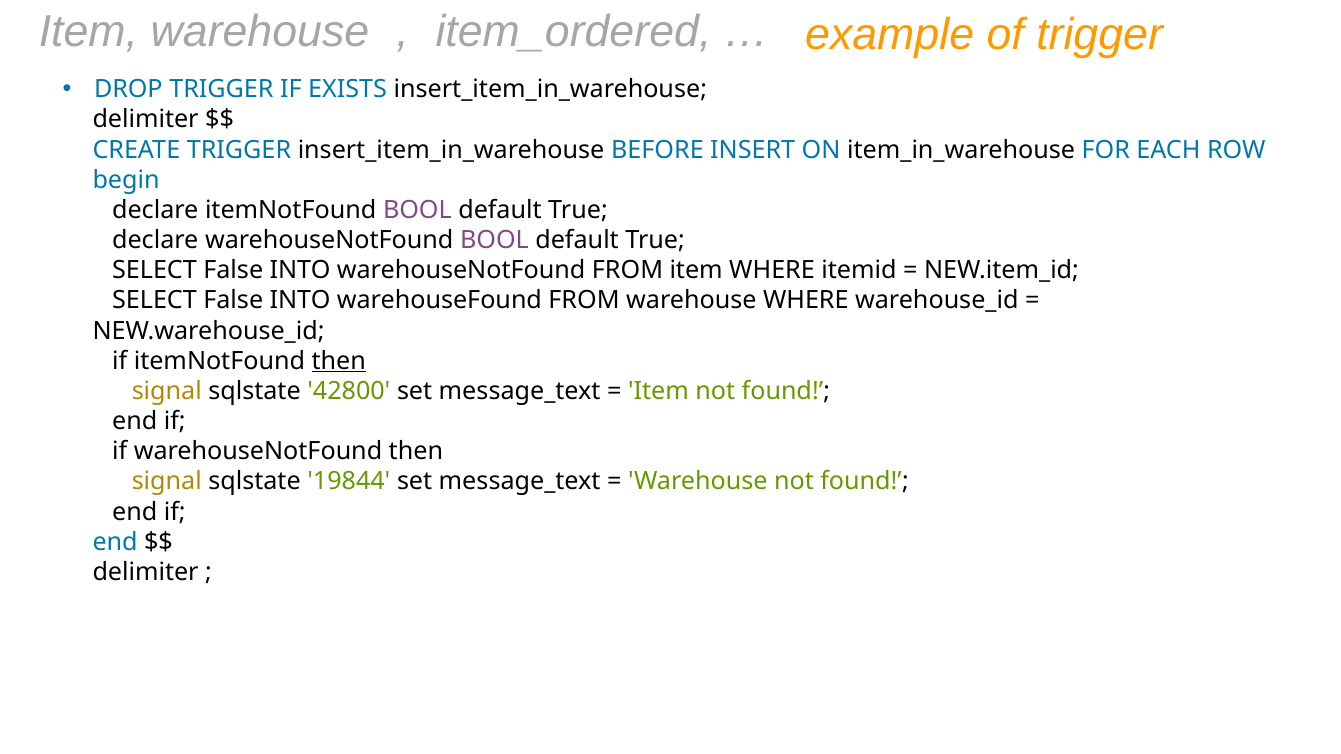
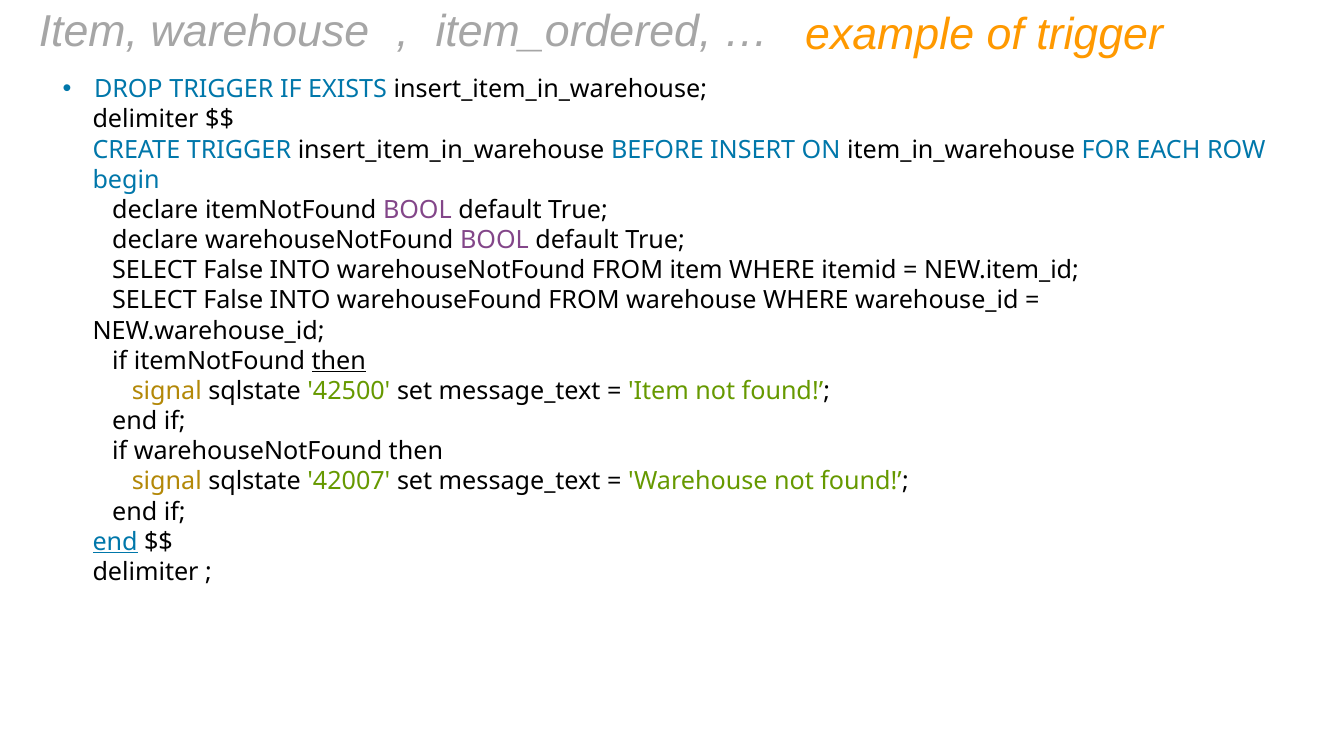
42800: 42800 -> 42500 (349, 391)
19844: 19844 -> 42007 (349, 482)
end underline: none -> present (115, 542)
